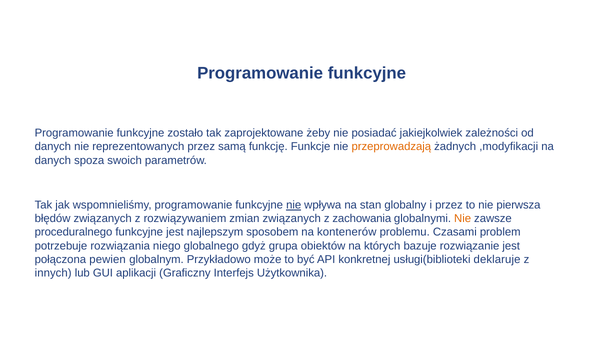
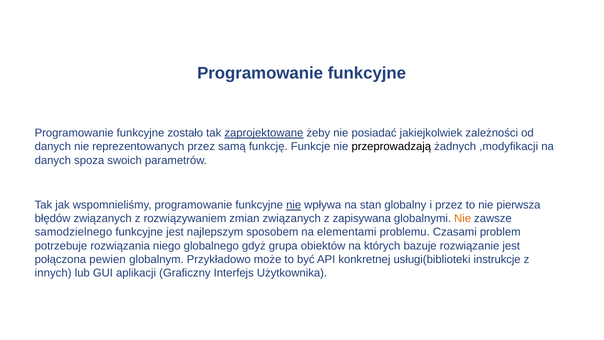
zaprojektowane underline: none -> present (264, 133)
przeprowadzają colour: orange -> black (391, 147)
zachowania: zachowania -> zapisywana (362, 218)
proceduralnego: proceduralnego -> samodzielnego (73, 232)
kontenerów: kontenerów -> elementami (347, 232)
deklaruje: deklaruje -> instrukcje (497, 259)
